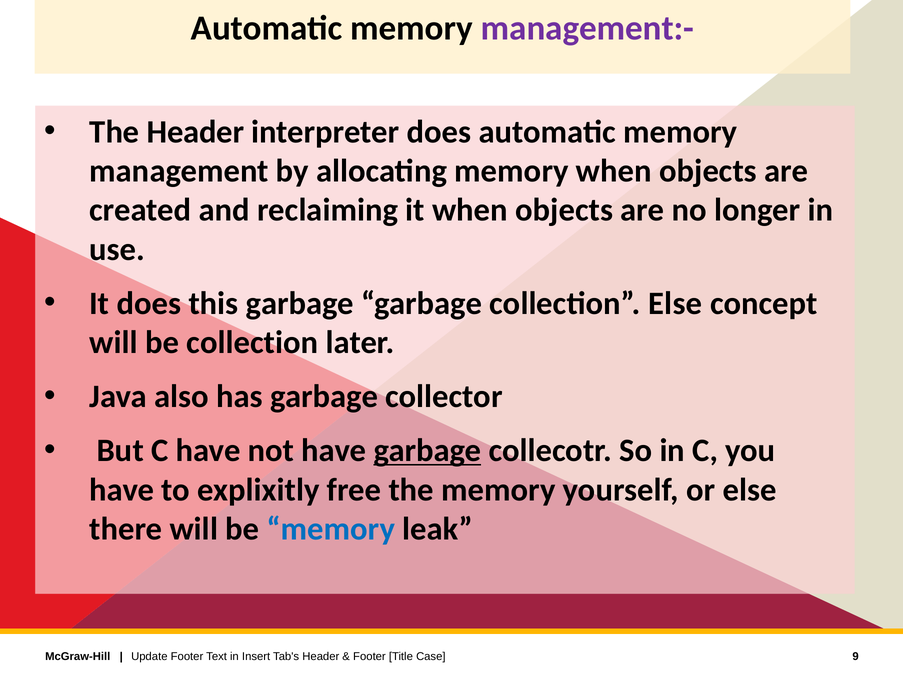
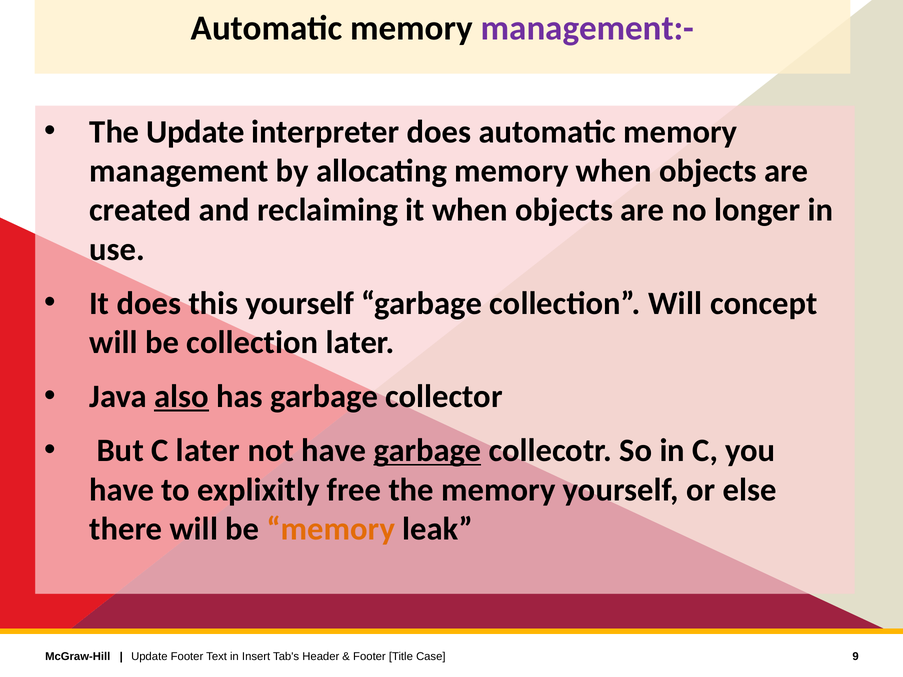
The Header: Header -> Update (196, 132)
this garbage: garbage -> yourself (300, 304)
collection Else: Else -> Will (675, 304)
also underline: none -> present (182, 397)
C have: have -> later (208, 451)
memory colour: blue -> orange (331, 529)
